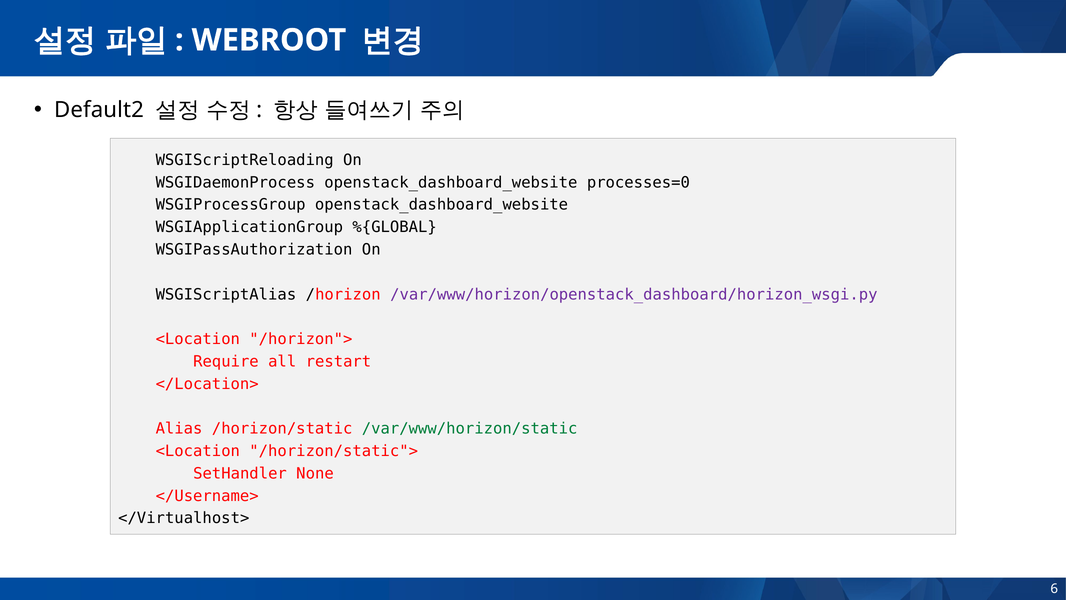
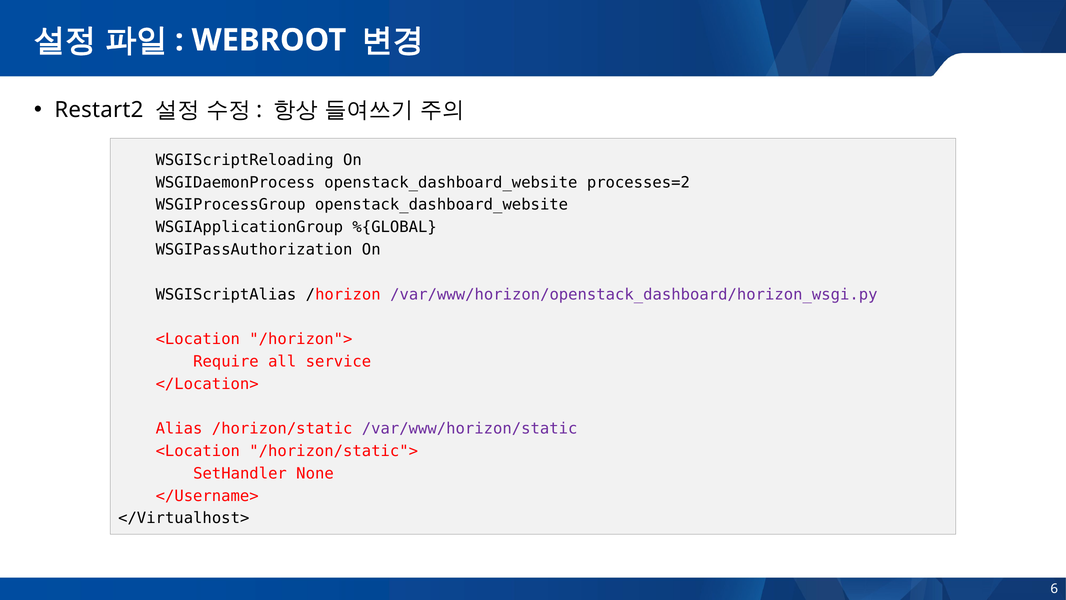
Default2: Default2 -> Restart2 (99, 110)
processes=0: processes=0 -> processes=2 (638, 182)
restart: restart -> service (338, 361)
/var/www/horizon/static colour: green -> purple (470, 428)
